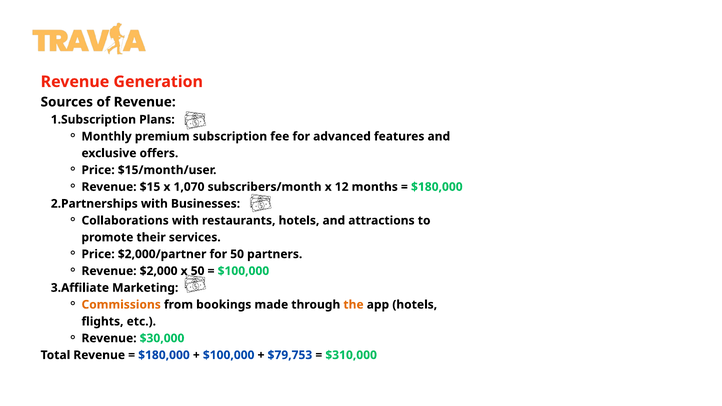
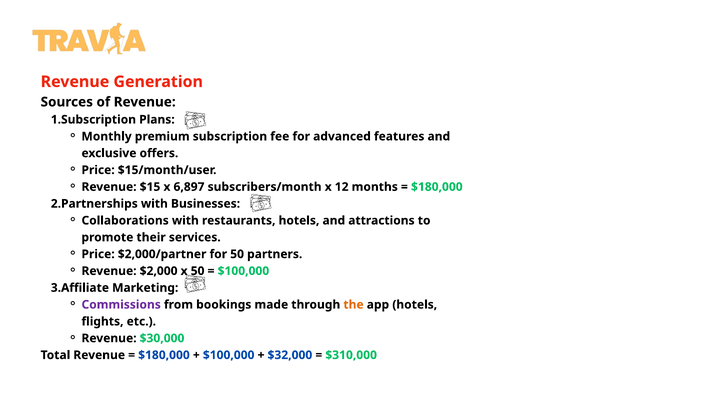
1,070: 1,070 -> 6,897 (189, 187)
Commissions colour: orange -> purple (121, 305)
$79,753: $79,753 -> $32,000 (290, 355)
